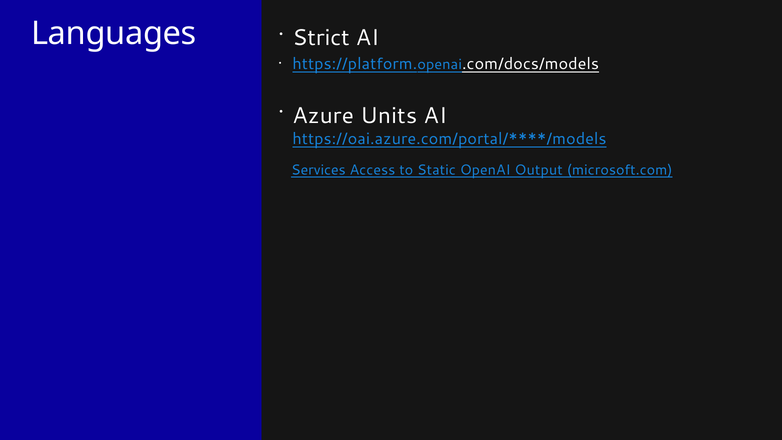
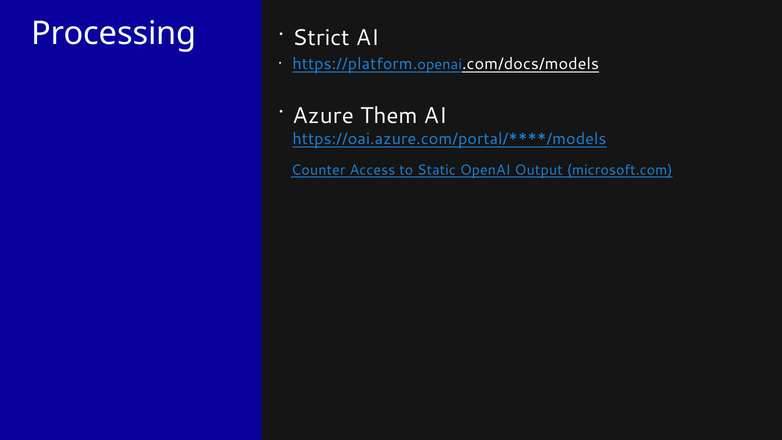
Languages: Languages -> Processing (114, 33)
Units: Units -> Them (389, 116)
Services: Services -> Counter (318, 170)
